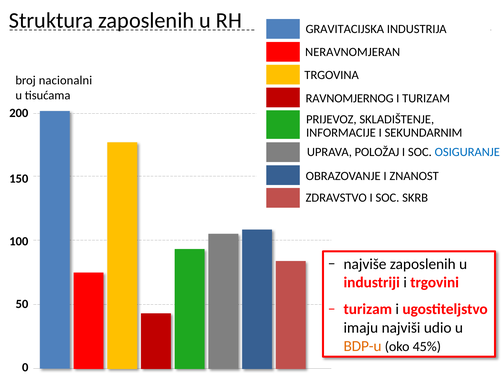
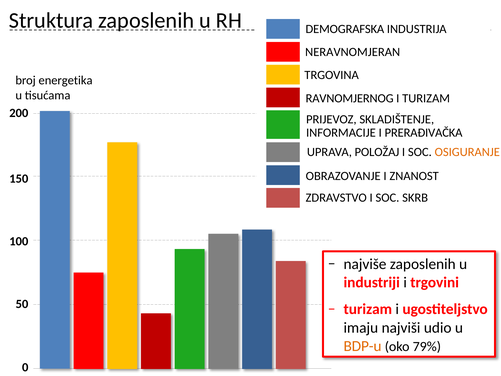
GRAVITACIJSKA: GRAVITACIJSKA -> DEMOGRAFSKA (345, 29)
nacionalni: nacionalni -> energetika (66, 80)
SEKUNDARNIM: SEKUNDARNIM -> PRERAĐIVAČKA (424, 133)
OSIGURANJE colour: blue -> orange (467, 152)
45%: 45% -> 79% (427, 346)
